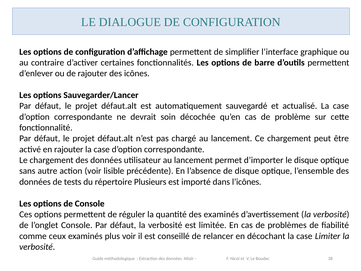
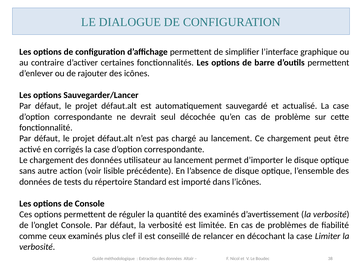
soin: soin -> seul (168, 117)
en rajouter: rajouter -> corrigés (69, 149)
Plusieurs: Plusieurs -> Standard (150, 182)
plus voir: voir -> clef (129, 236)
